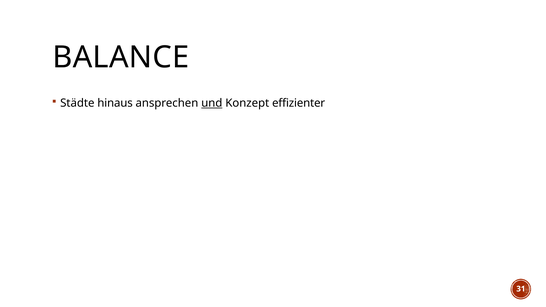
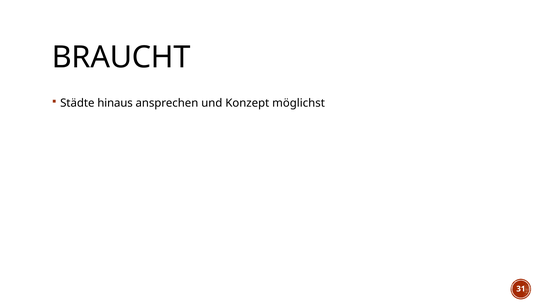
BALANCE: BALANCE -> BRAUCHT (121, 58)
und underline: present -> none (212, 103)
effizienter: effizienter -> möglichst (299, 103)
